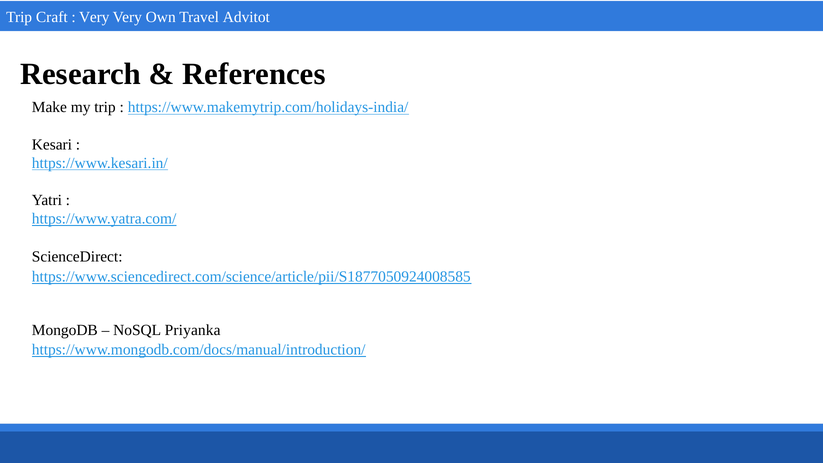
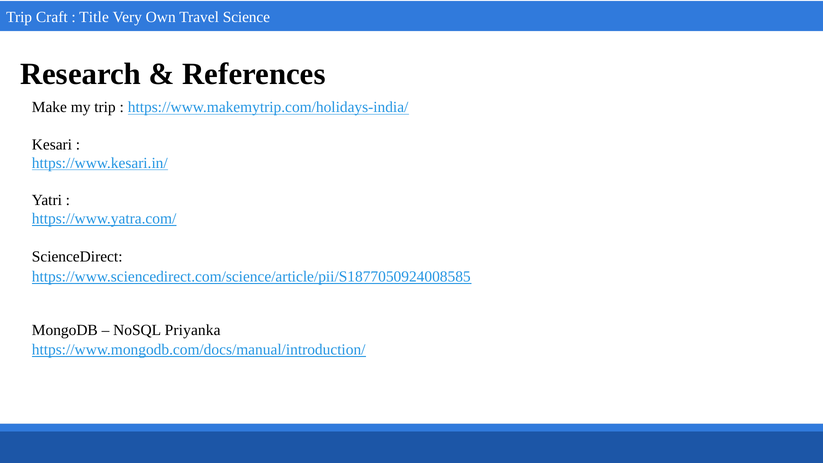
Very: Very -> Title (94, 17)
Advitot: Advitot -> Science (246, 17)
